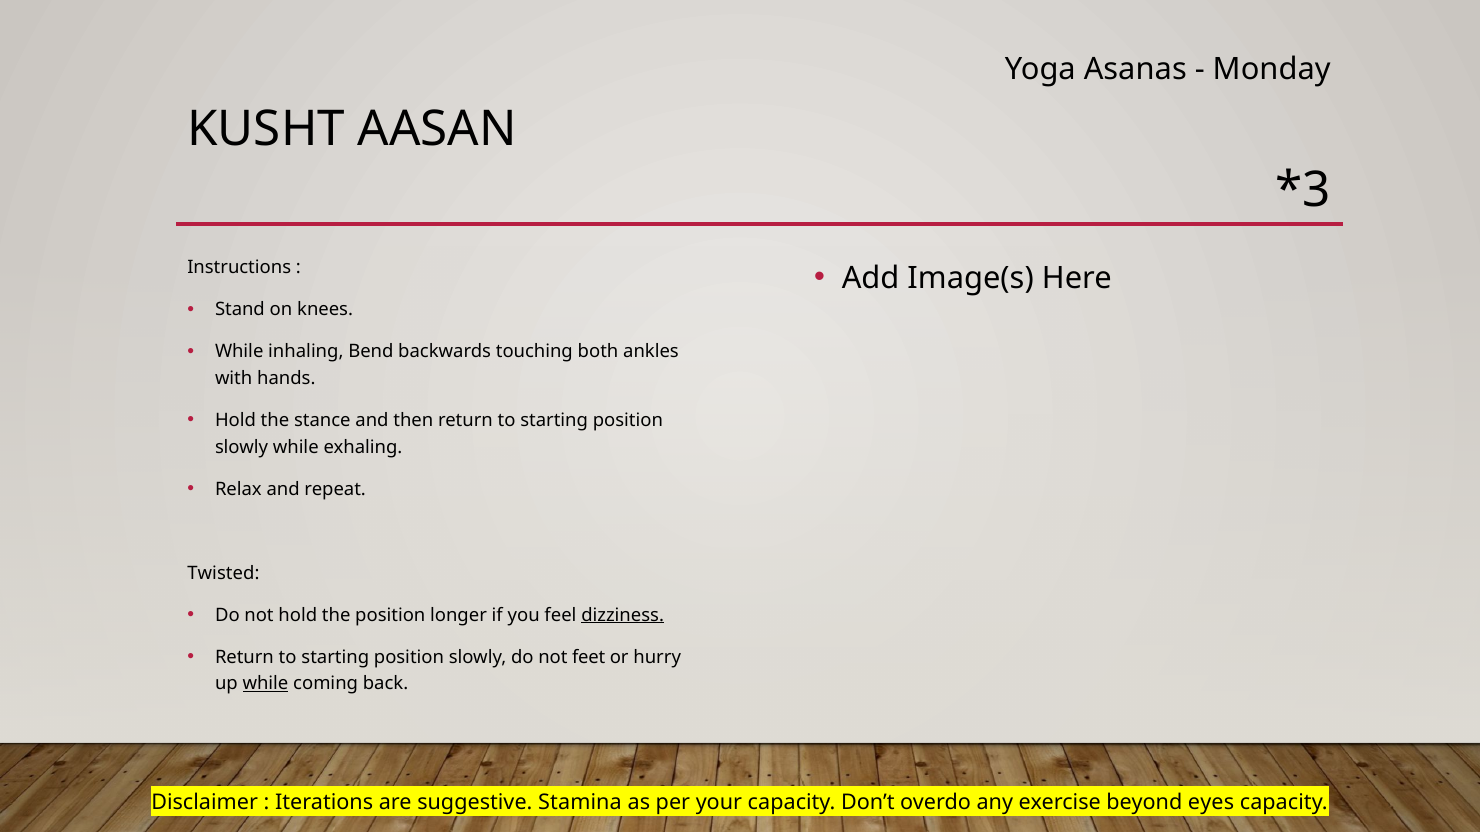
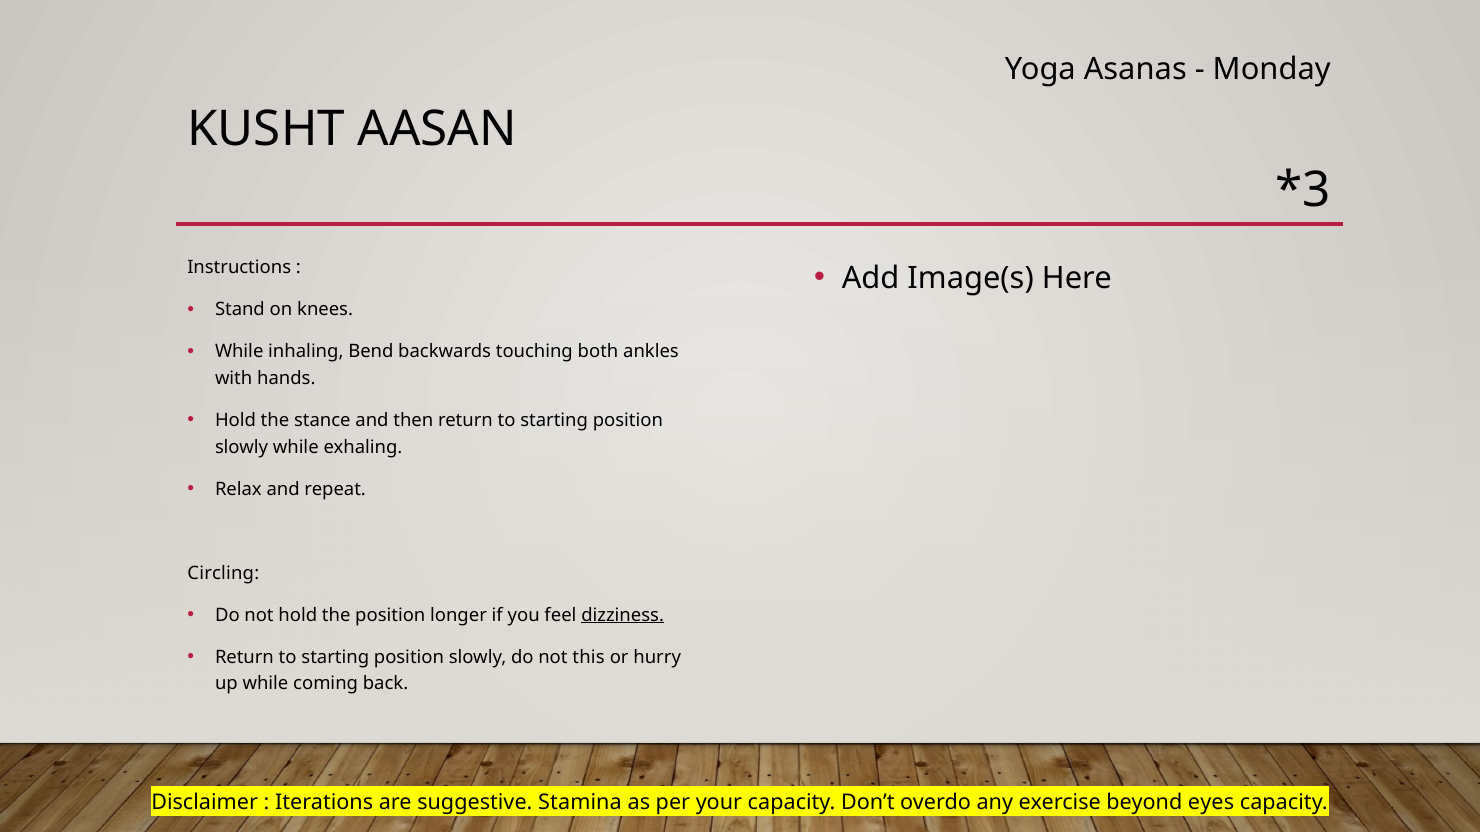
Twisted: Twisted -> Circling (223, 573)
feet: feet -> this (589, 657)
while underline: present -> none (265, 684)
